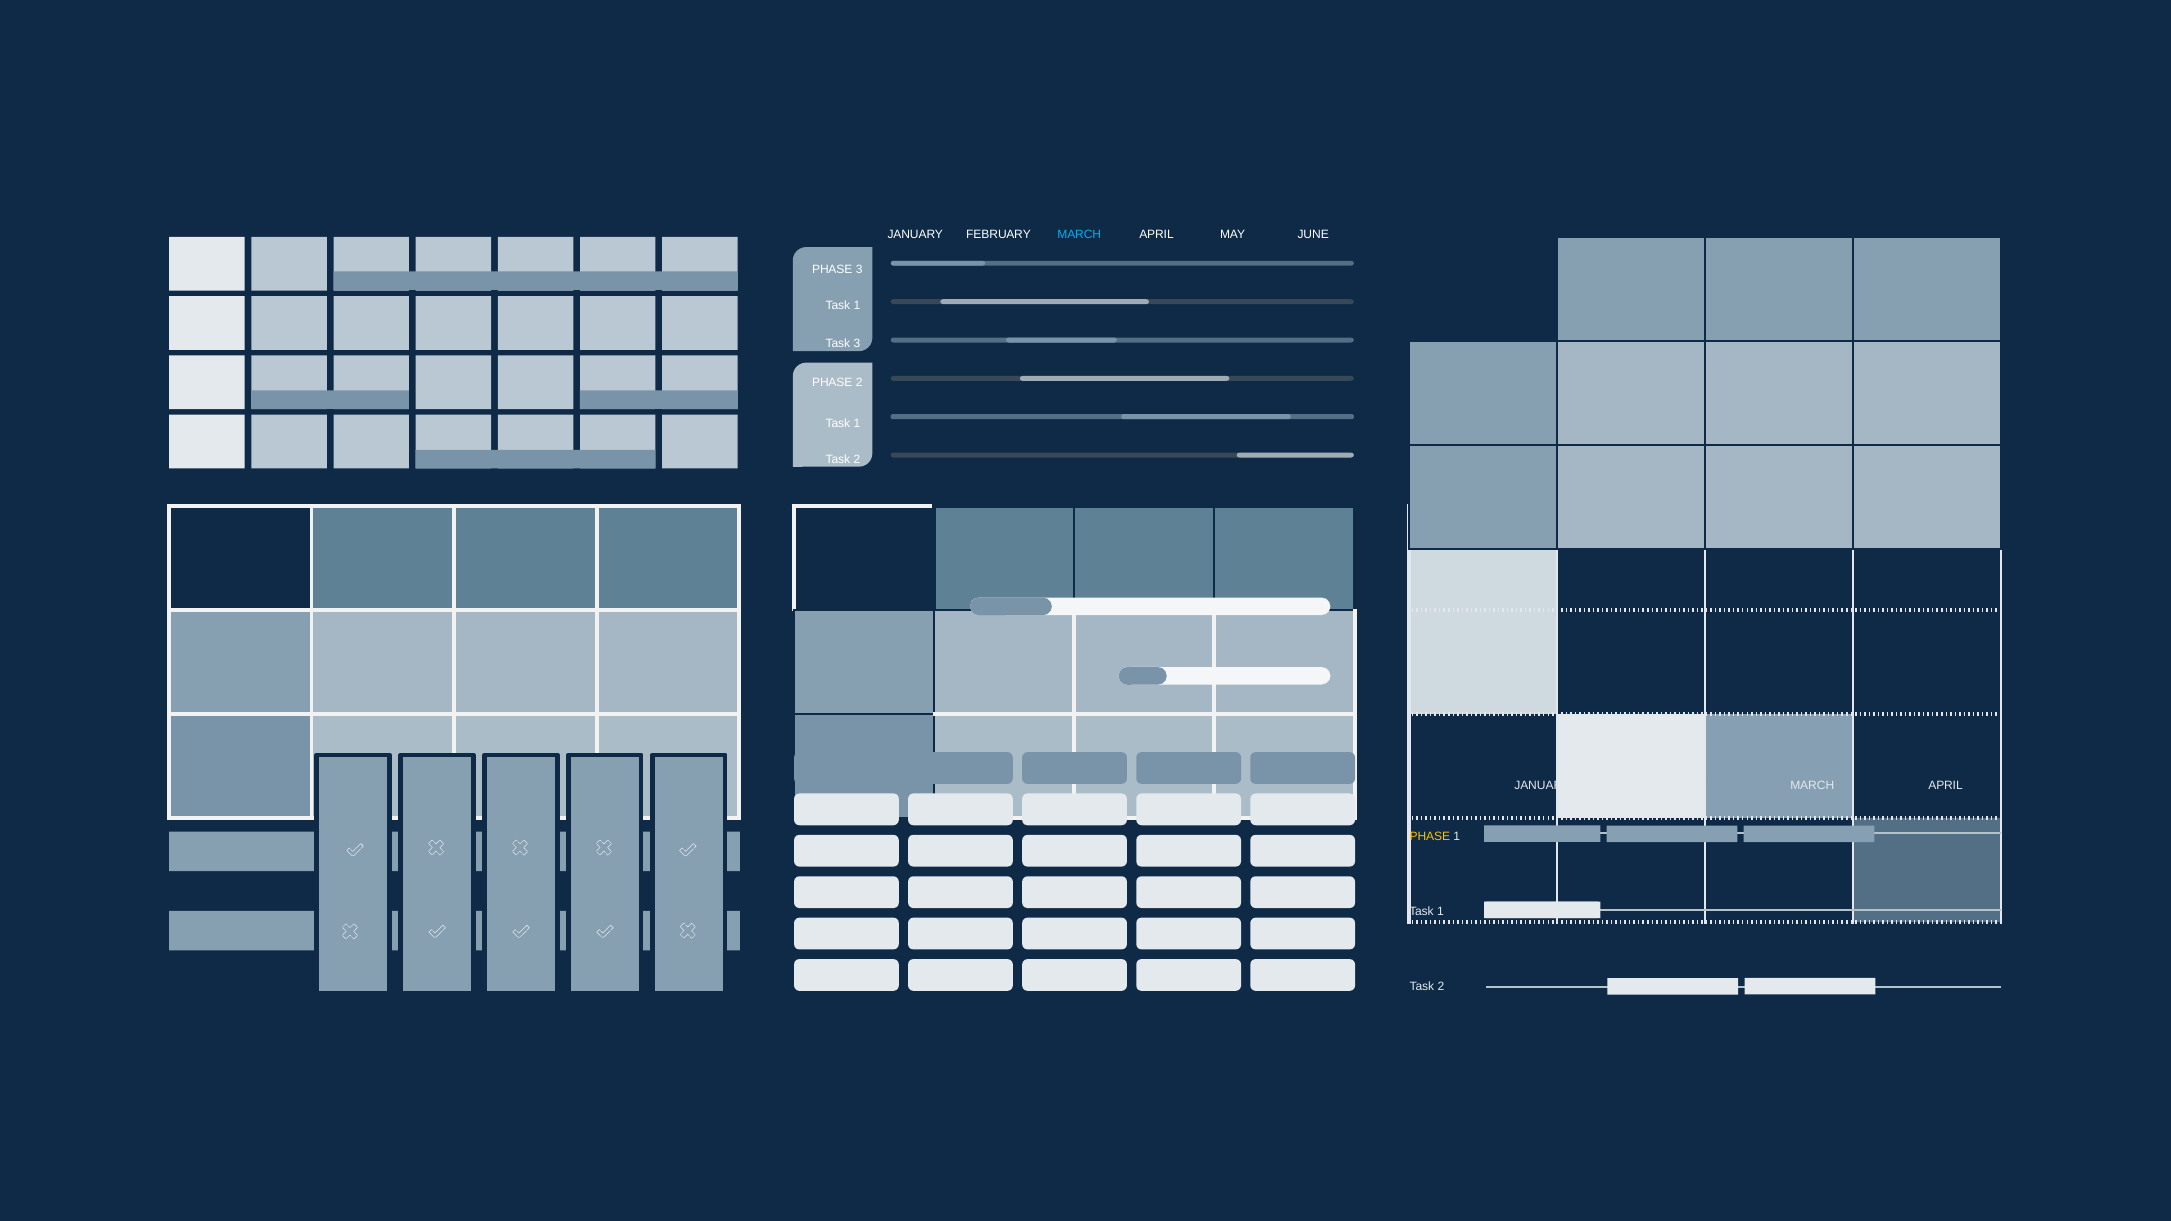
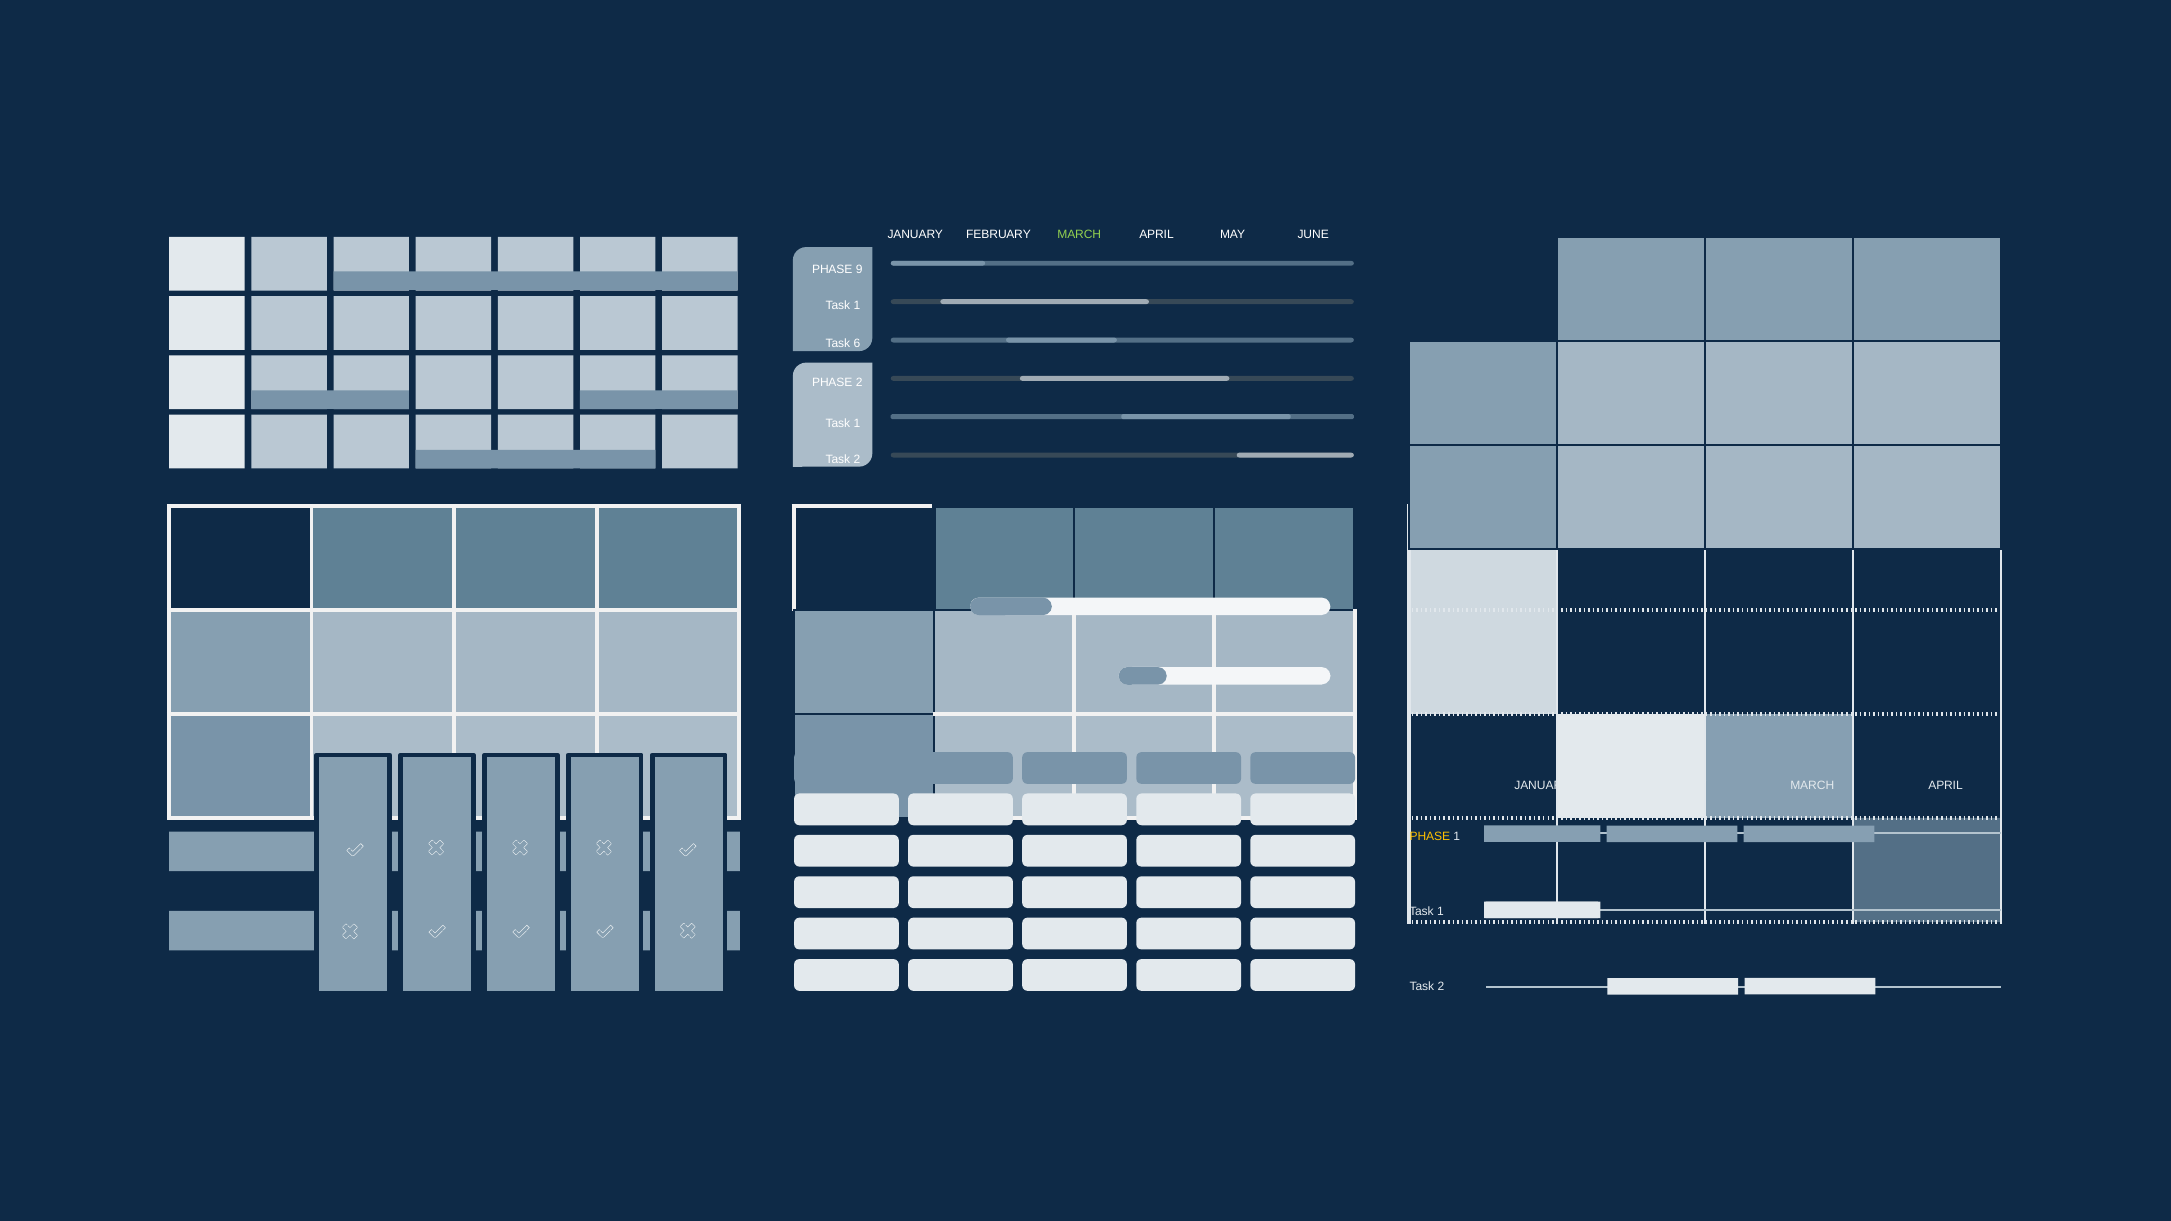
MARCH colour: light blue -> light green (1079, 234)
PHASE 3: 3 -> 9 (859, 269)
Task 3: 3 -> 6 (857, 344)
